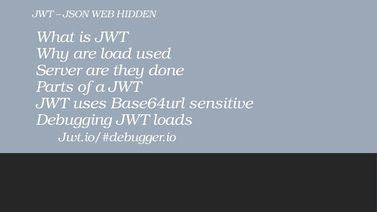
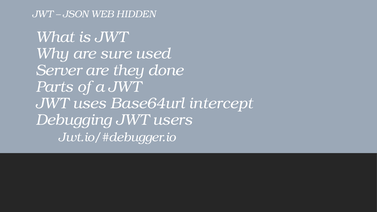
load: load -> sure (116, 54)
sensitive: sensitive -> intercept (221, 103)
loads: loads -> users (173, 120)
